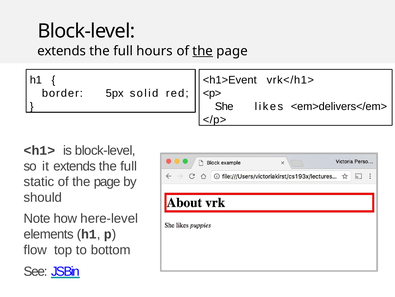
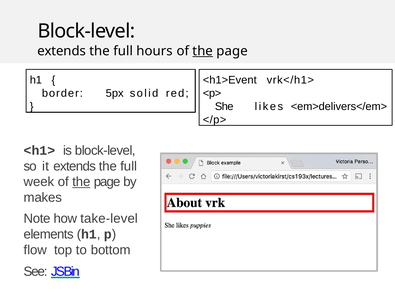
static: static -> week (39, 181)
the underline: none -> present (81, 181)
should: should -> makes (43, 197)
here-level: here-level -> take-level (109, 218)
